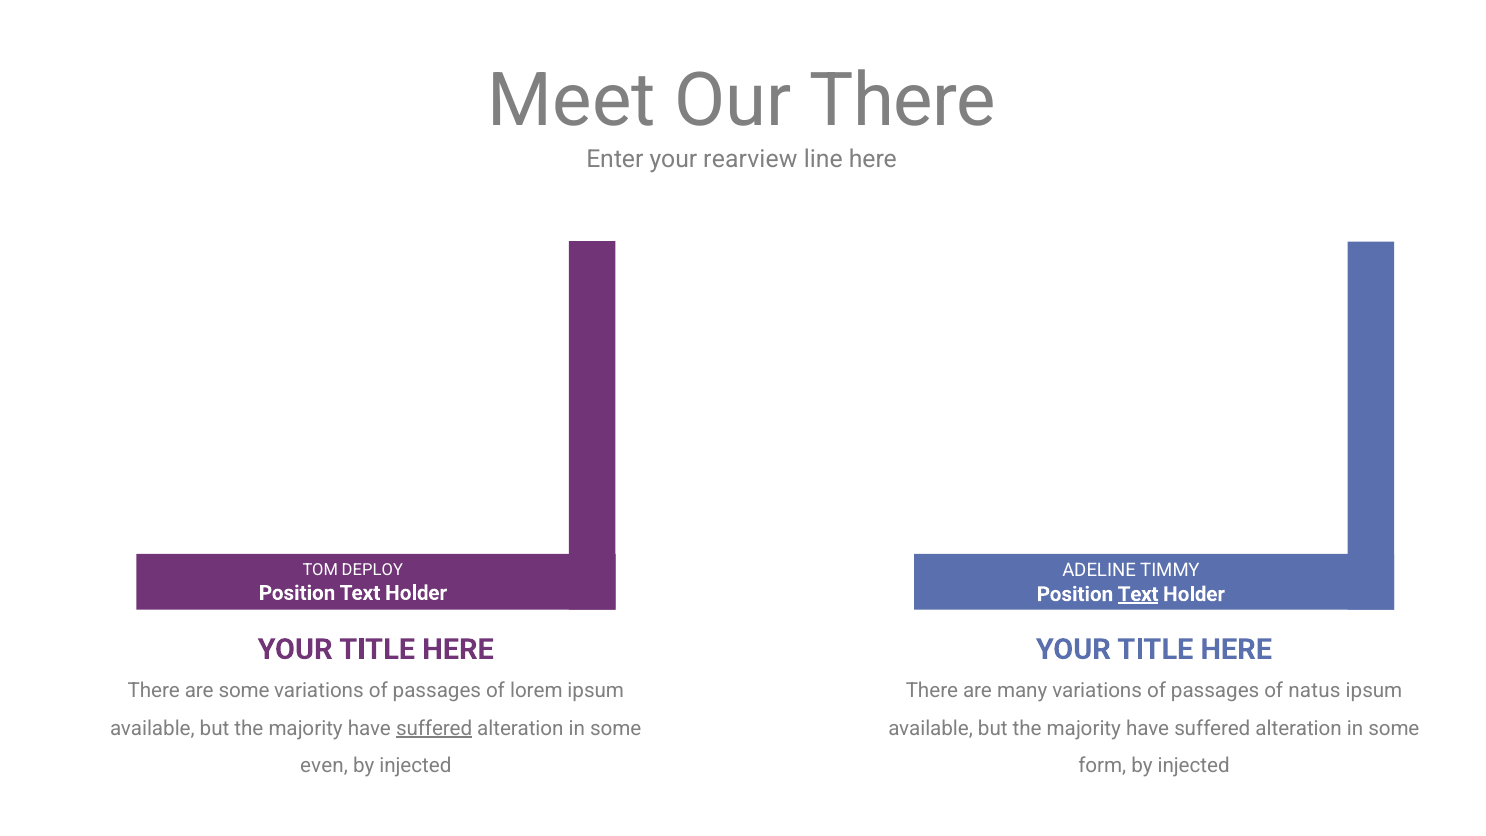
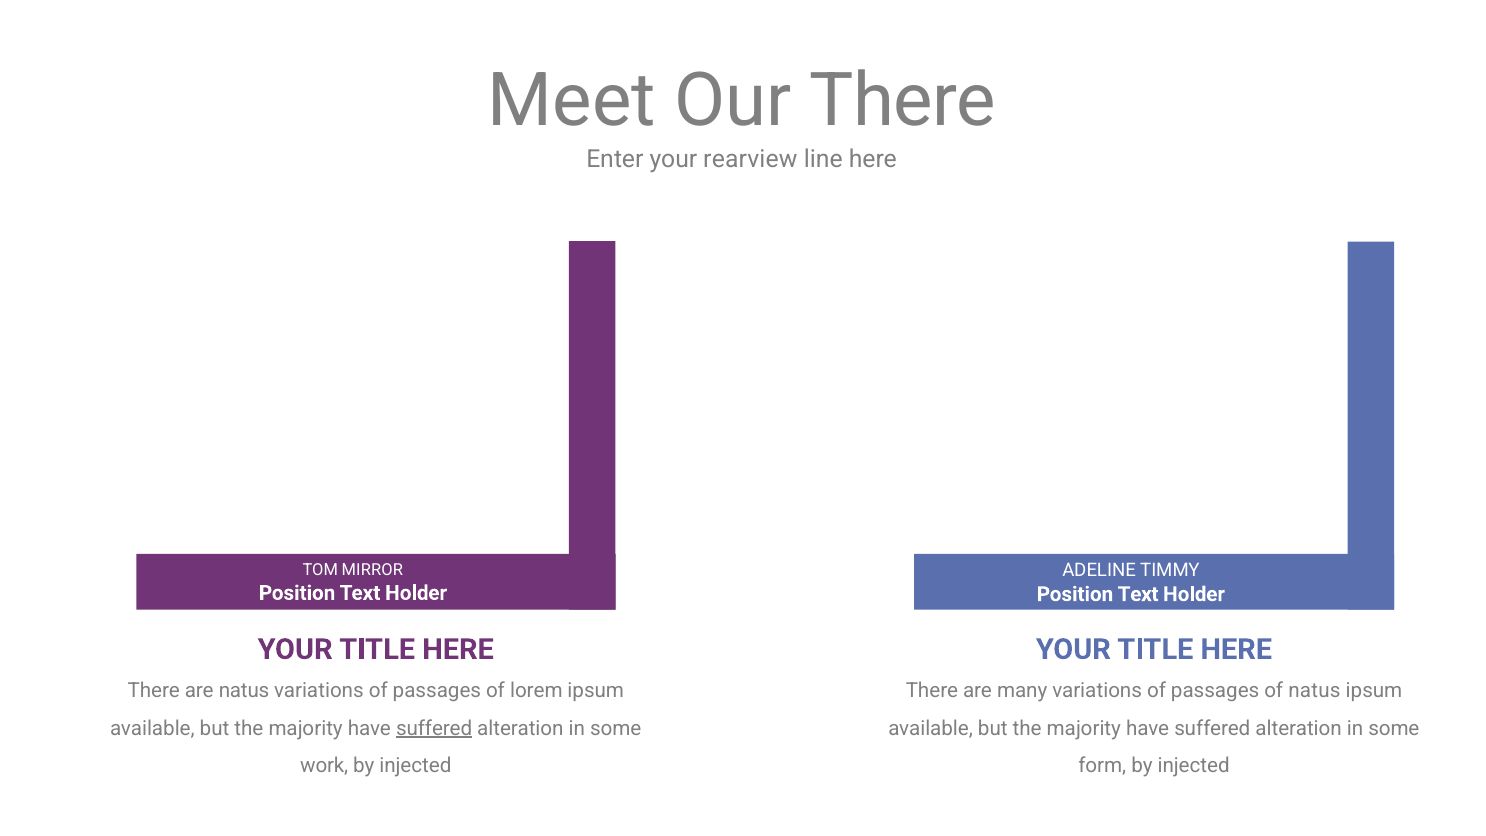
DEPLOY: DEPLOY -> MIRROR (372, 570)
Text underline: present -> none (1138, 594)
are some: some -> natus (244, 691)
even: even -> work (324, 765)
